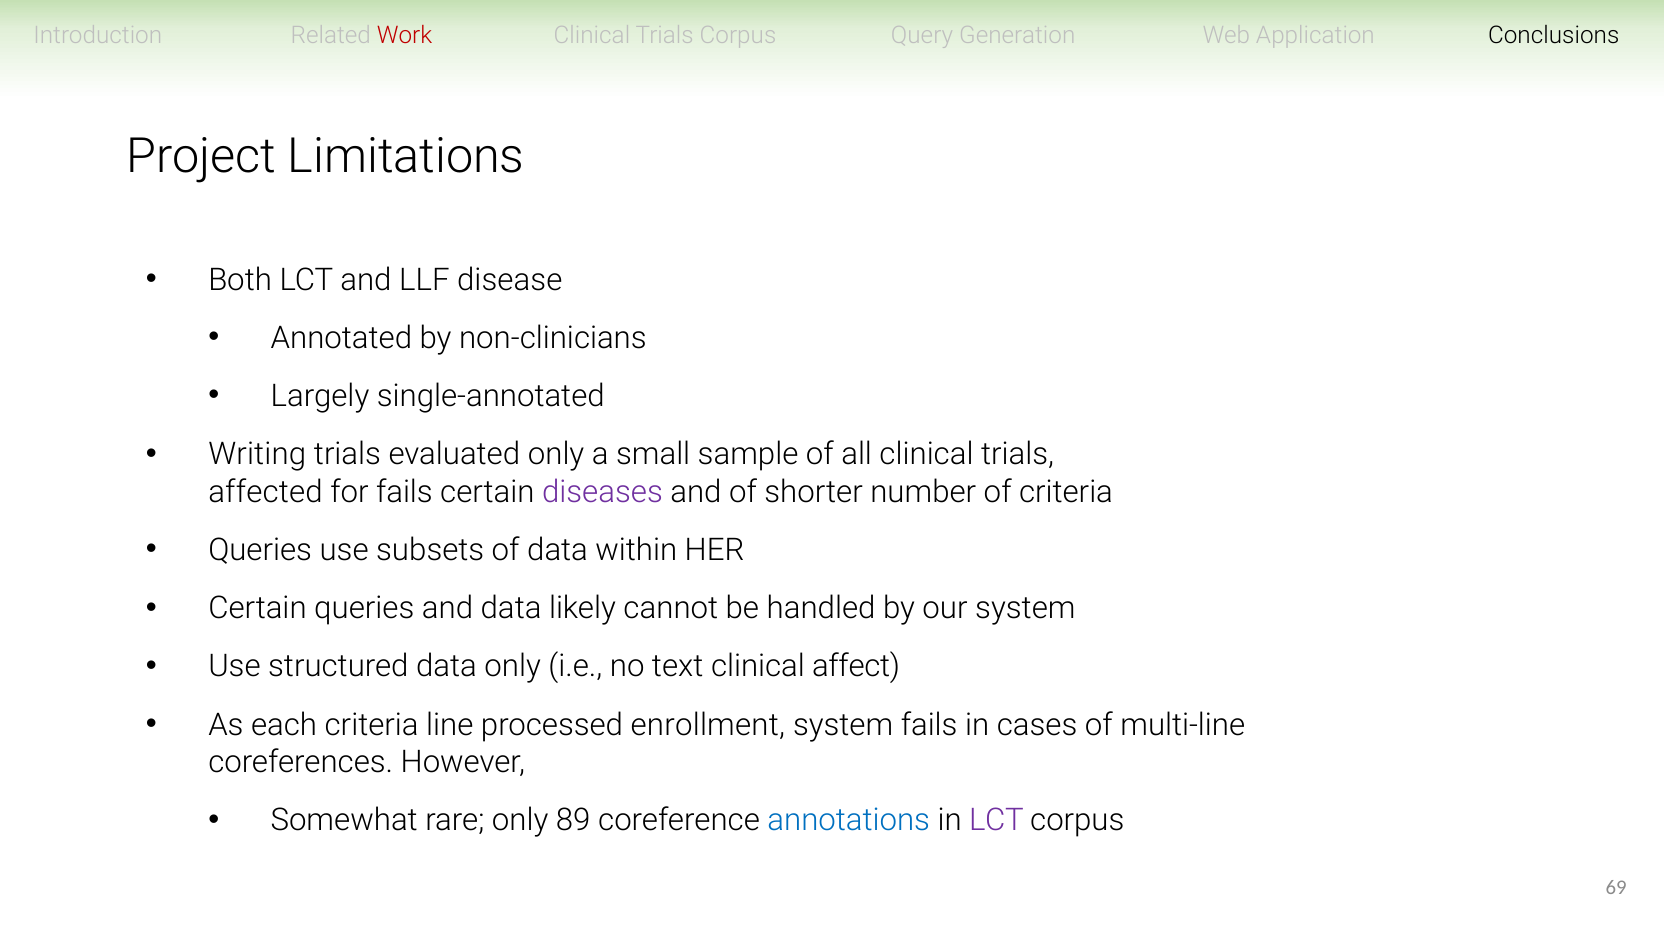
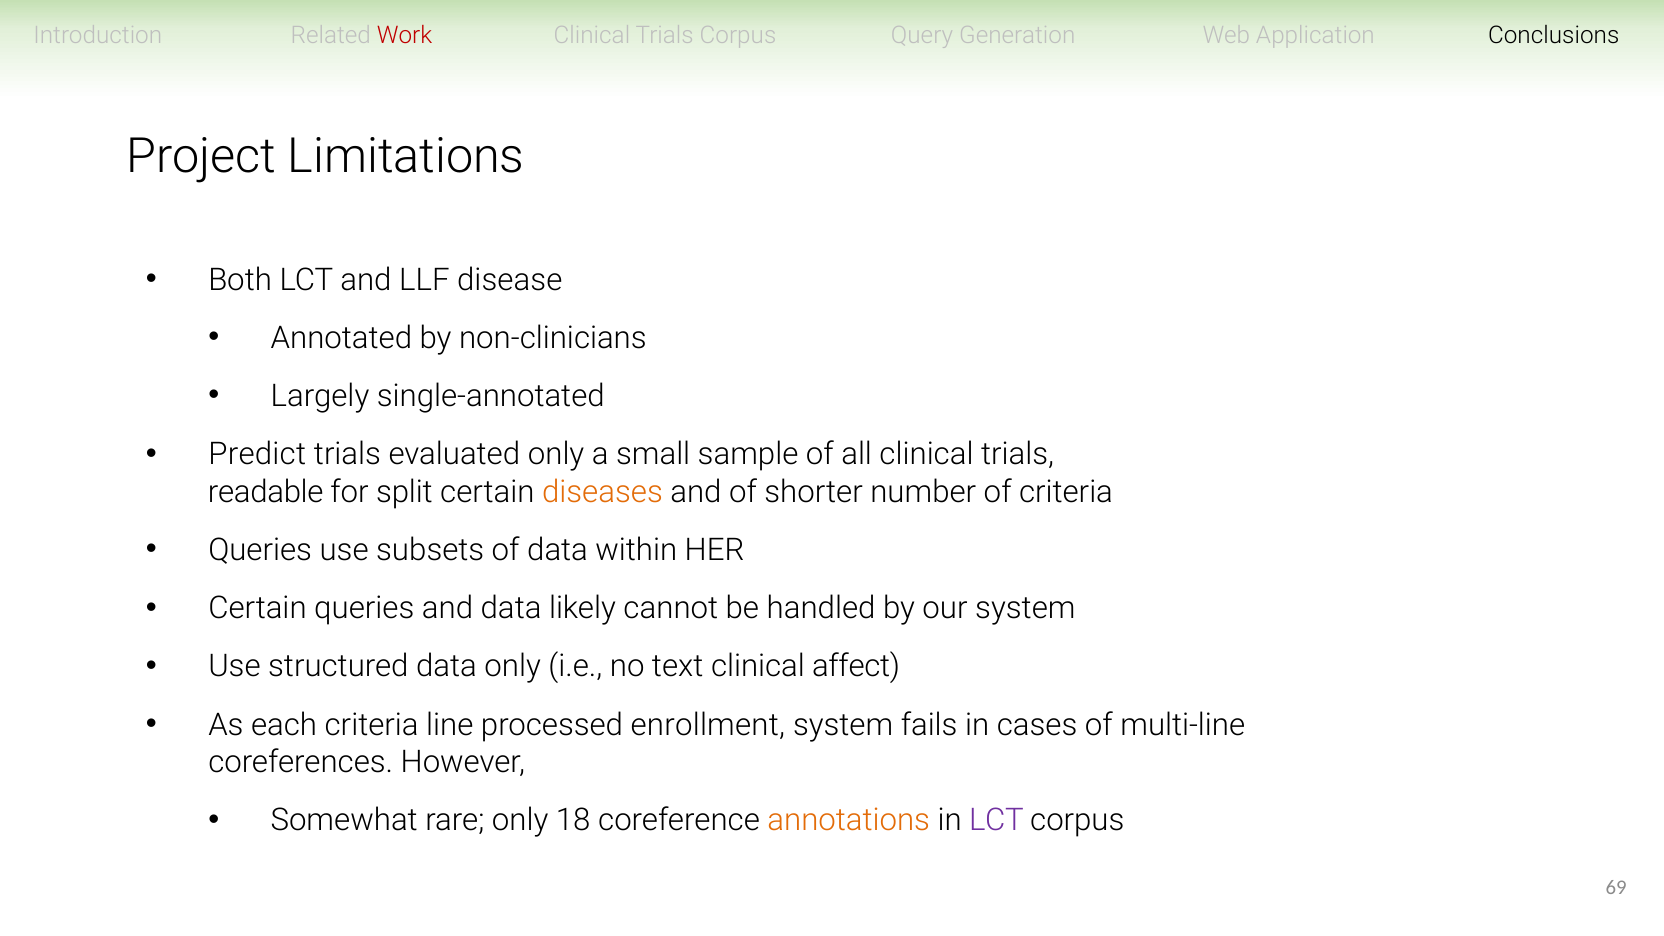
Writing: Writing -> Predict (257, 455)
affected: affected -> readable (266, 492)
for fails: fails -> split (404, 492)
diseases colour: purple -> orange (602, 492)
89: 89 -> 18 (573, 821)
annotations colour: blue -> orange (849, 821)
